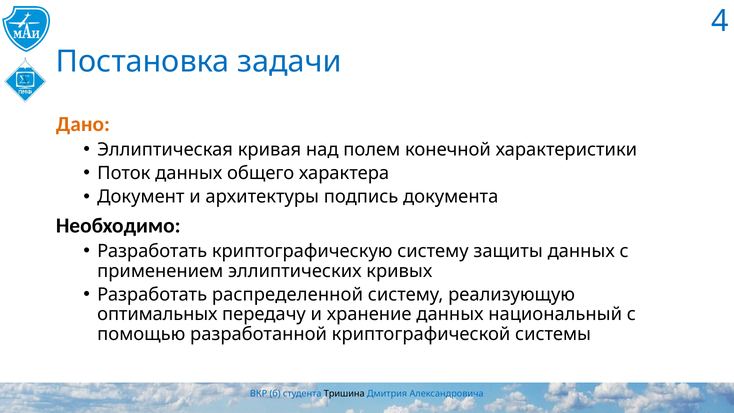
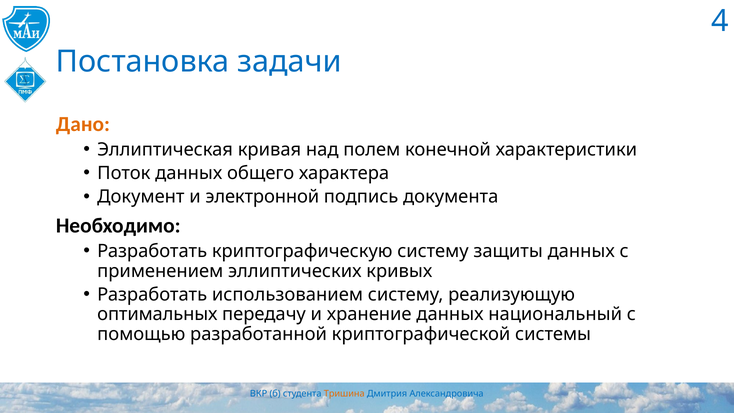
архитектуры: архитектуры -> электронной (262, 197)
распределенной: распределенной -> использованием (287, 294)
Тришина colour: black -> orange (344, 394)
